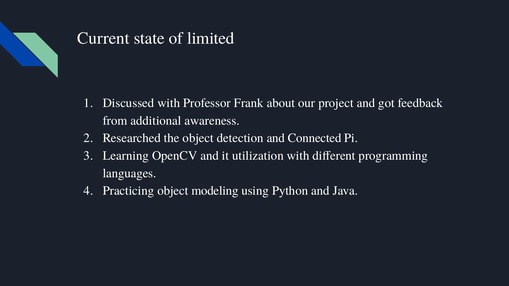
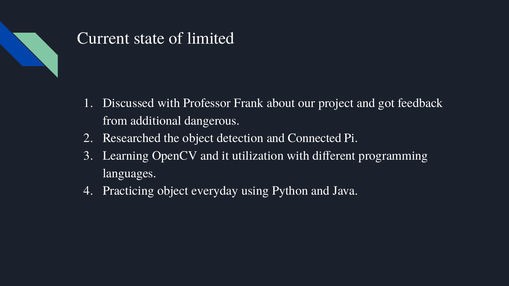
awareness: awareness -> dangerous (212, 121)
modeling: modeling -> everyday (215, 191)
